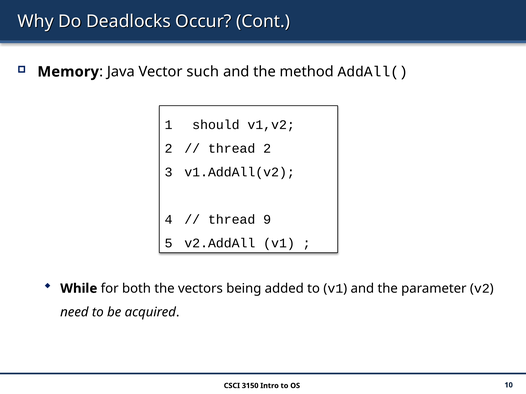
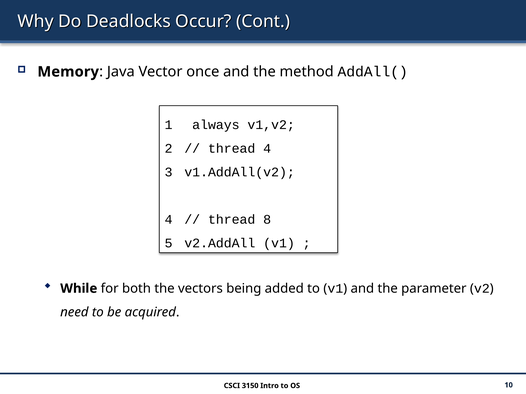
such: such -> once (203, 72)
should: should -> always (216, 125)
thread 2: 2 -> 4 (267, 149)
9: 9 -> 8 (267, 220)
